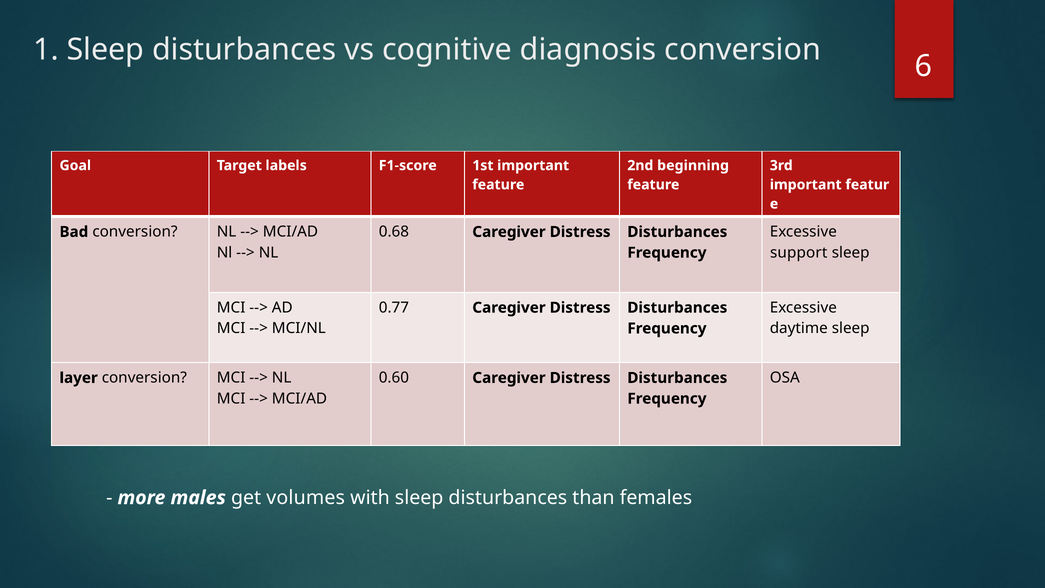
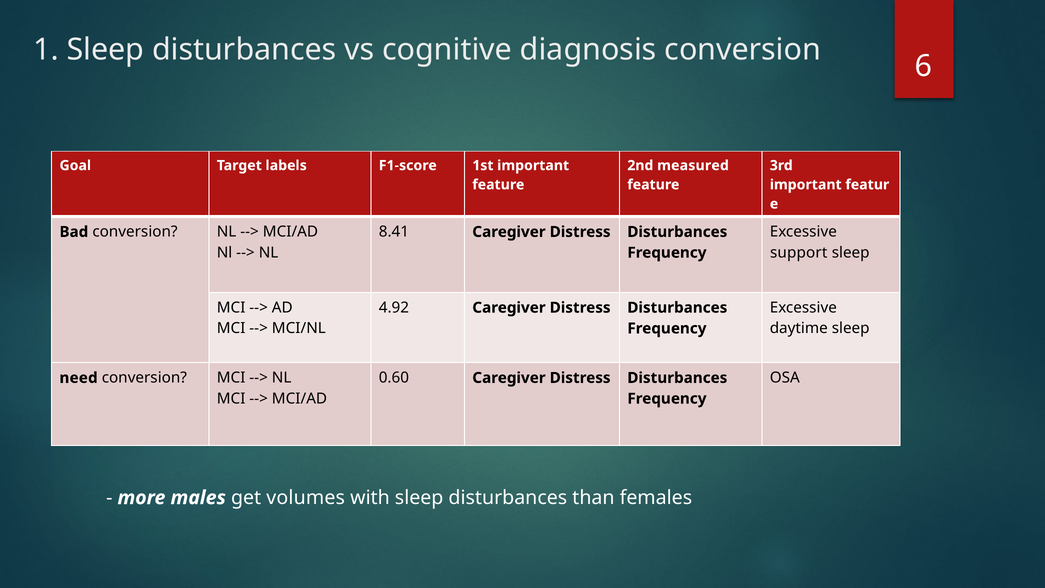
beginning: beginning -> measured (693, 165)
0.68: 0.68 -> 8.41 (394, 232)
0.77: 0.77 -> 4.92 (394, 308)
layer: layer -> need (79, 378)
